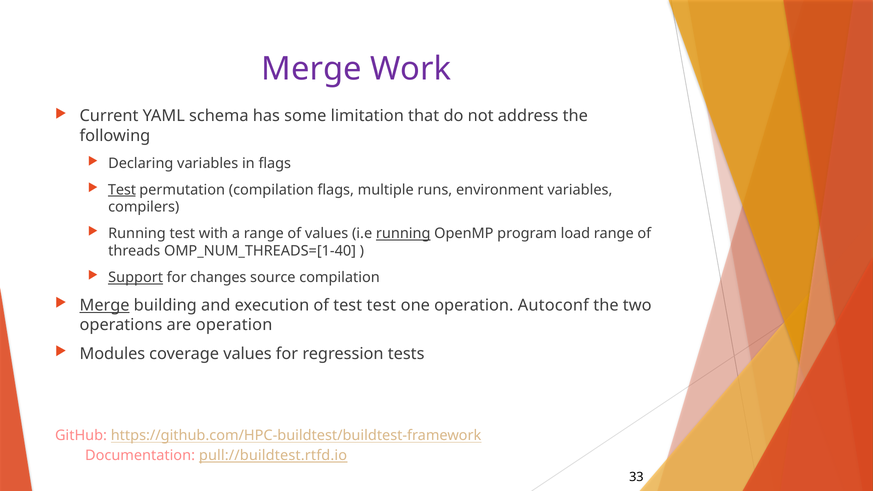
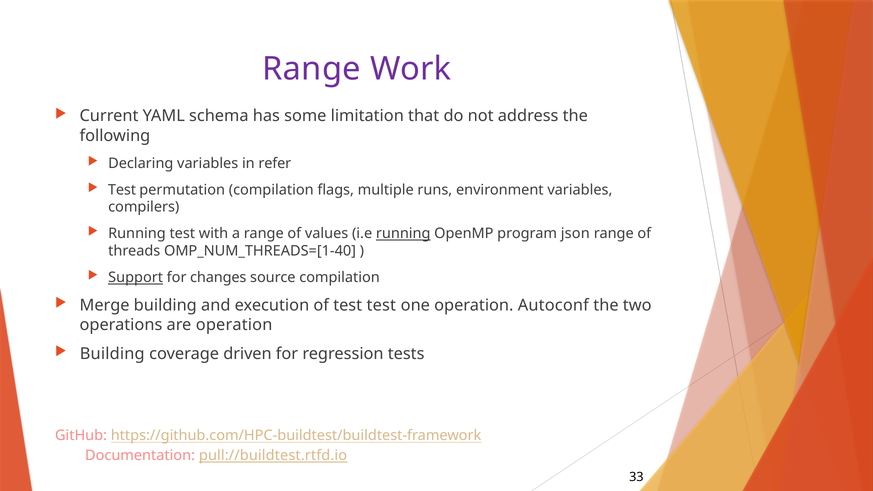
Merge: Merge -> Range (312, 69)
in flags: flags -> refer (275, 163)
Test underline: present -> none (122, 190)
load: load -> json (575, 234)
Merge underline: present -> none (105, 305)
Modules: Modules -> Building (112, 354)
coverage values: values -> driven (247, 354)
